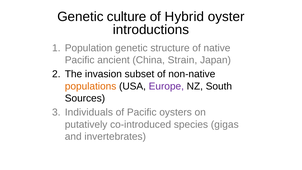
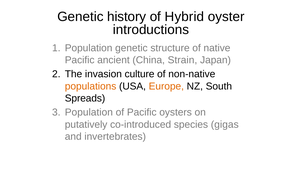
culture: culture -> history (127, 17)
subset: subset -> culture (140, 74)
Europe colour: purple -> orange (166, 86)
Sources: Sources -> Spreads (85, 98)
Individuals: Individuals -> Population (89, 112)
